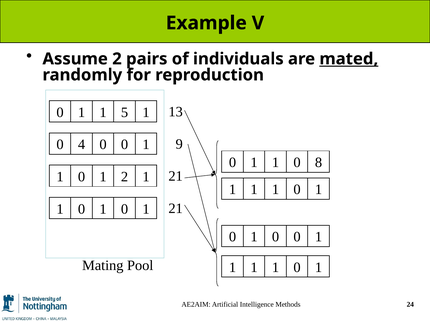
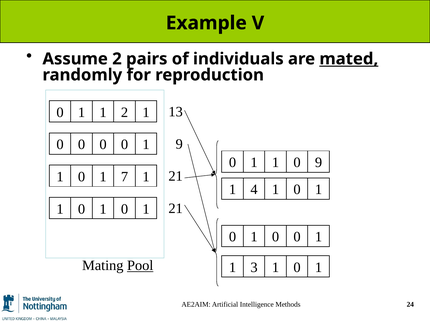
1 5: 5 -> 2 (125, 113)
4: 4 -> 0 (82, 145)
0 8: 8 -> 9 (319, 163)
1 2: 2 -> 7 (125, 177)
1: 1 -> 4 (254, 190)
Pool underline: none -> present (140, 266)
1: 1 -> 3 (254, 268)
